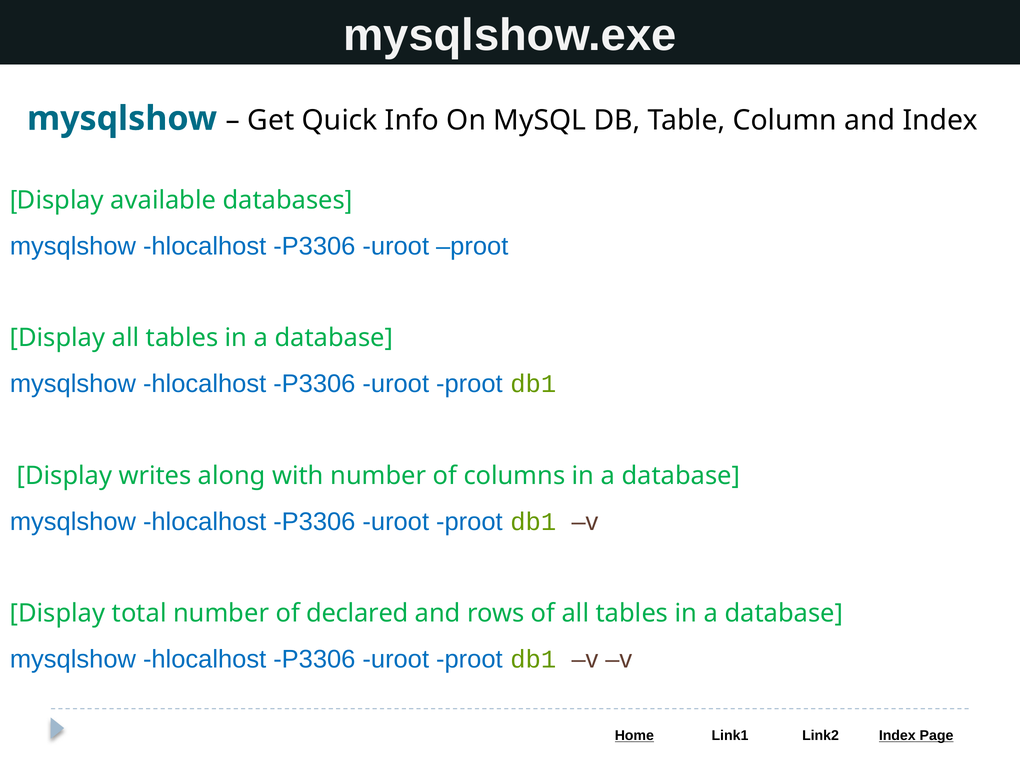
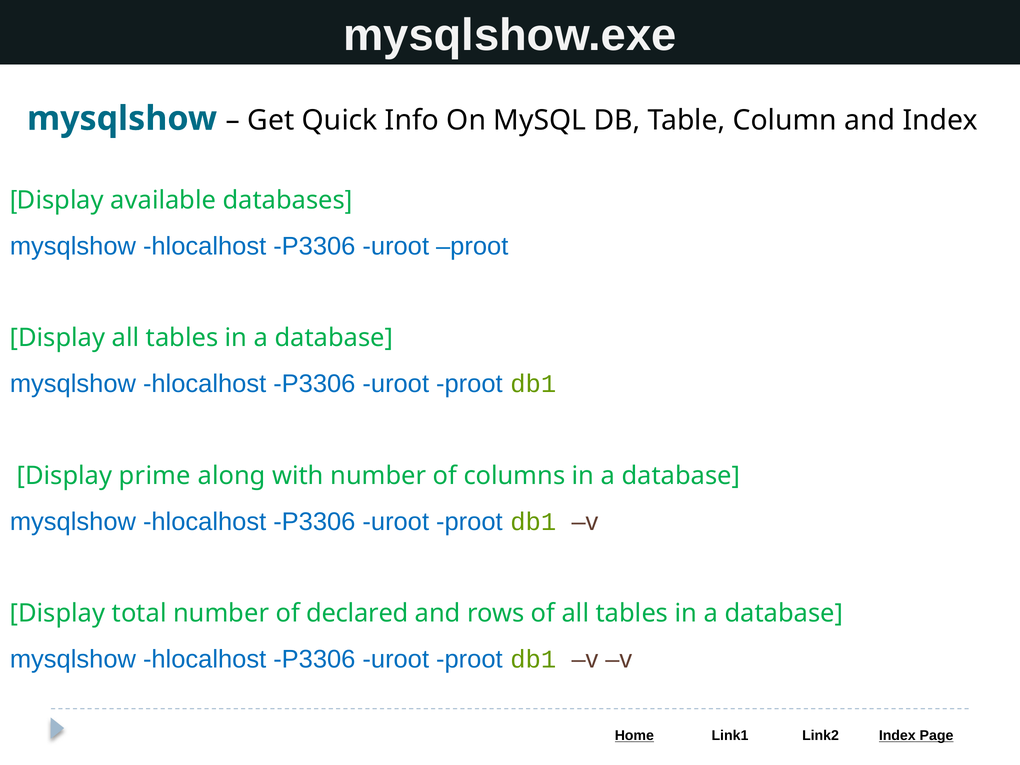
writes: writes -> prime (155, 476)
